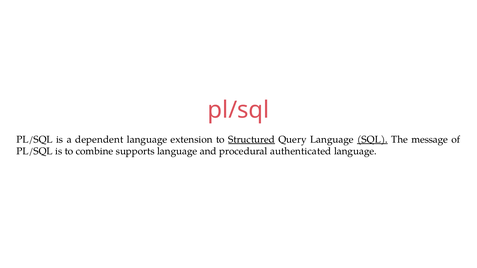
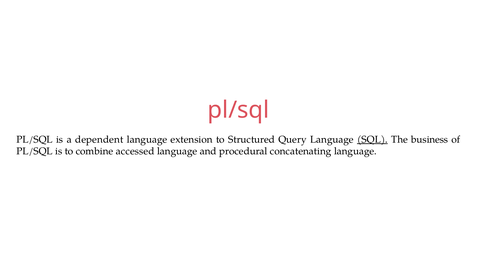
Structured underline: present -> none (252, 140)
message: message -> business (430, 140)
supports: supports -> accessed (135, 152)
authenticated: authenticated -> concatenating (301, 152)
